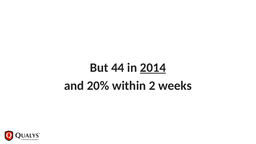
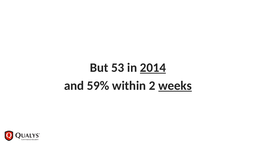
44: 44 -> 53 (118, 68)
20%: 20% -> 59% (98, 86)
weeks underline: none -> present (175, 86)
